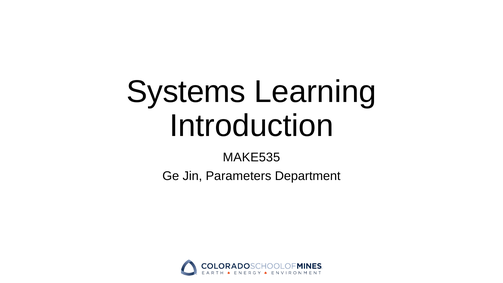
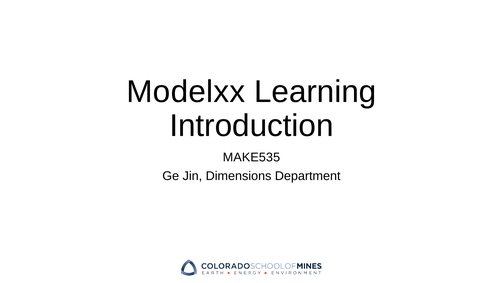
Systems: Systems -> Modelxx (186, 92)
Parameters: Parameters -> Dimensions (239, 176)
